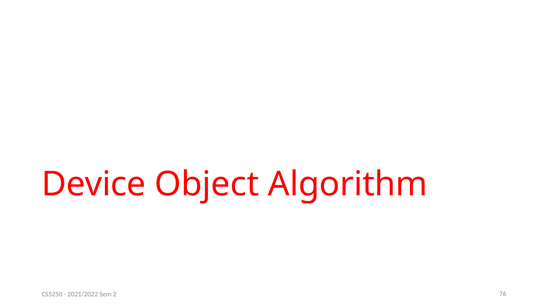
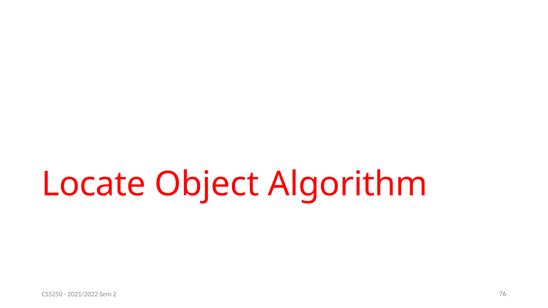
Device: Device -> Locate (94, 184)
